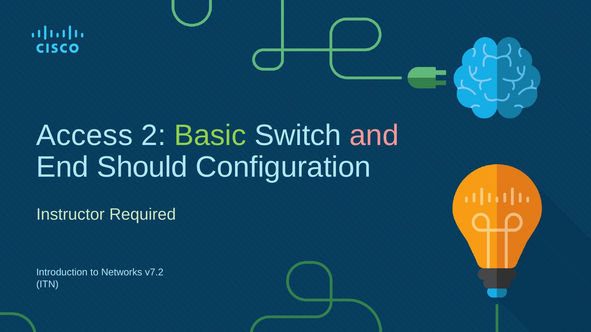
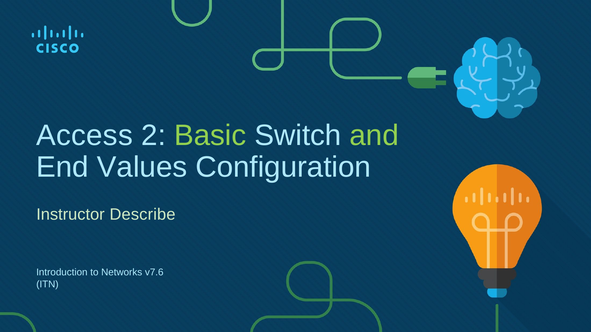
and colour: pink -> light green (374, 135)
Should: Should -> Values (142, 167)
Required: Required -> Describe (143, 215)
v7.2: v7.2 -> v7.6 (154, 273)
